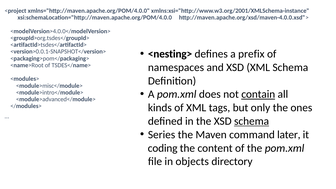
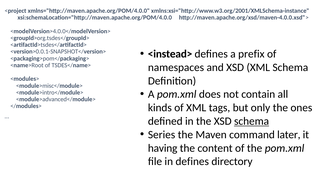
<nesting>: <nesting> -> <instead> (170, 54)
contain underline: present -> none (258, 94)
coding: coding -> having (163, 148)
in objects: objects -> defines (192, 162)
